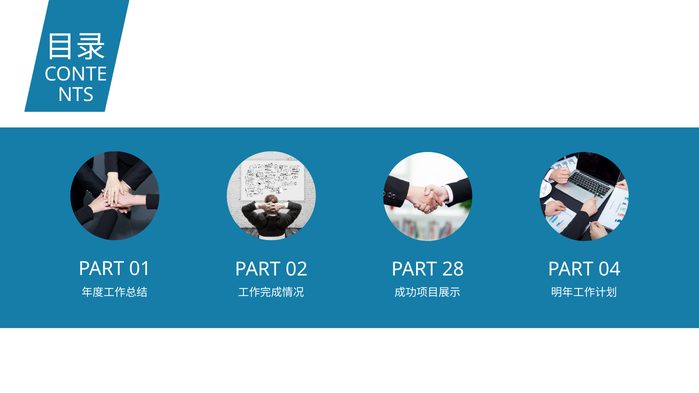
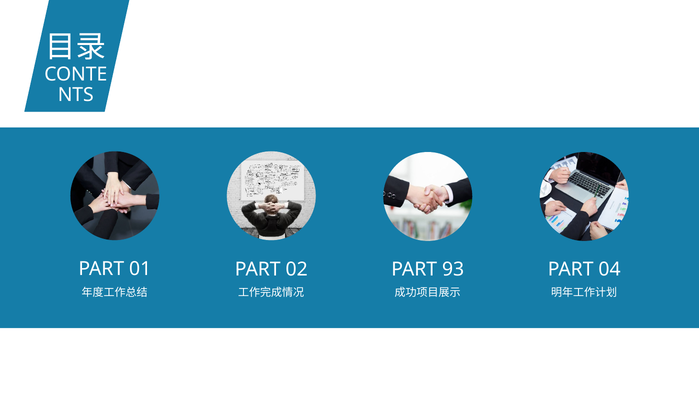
28: 28 -> 93 (453, 269)
